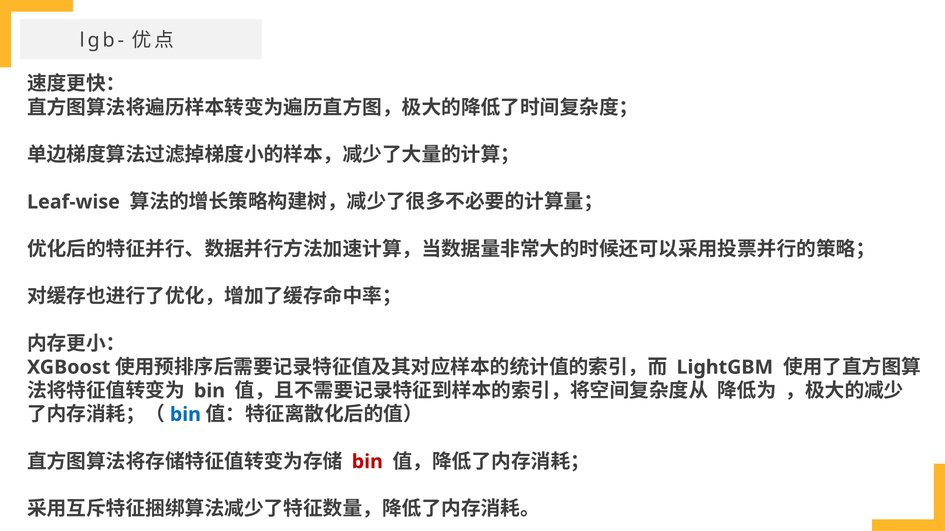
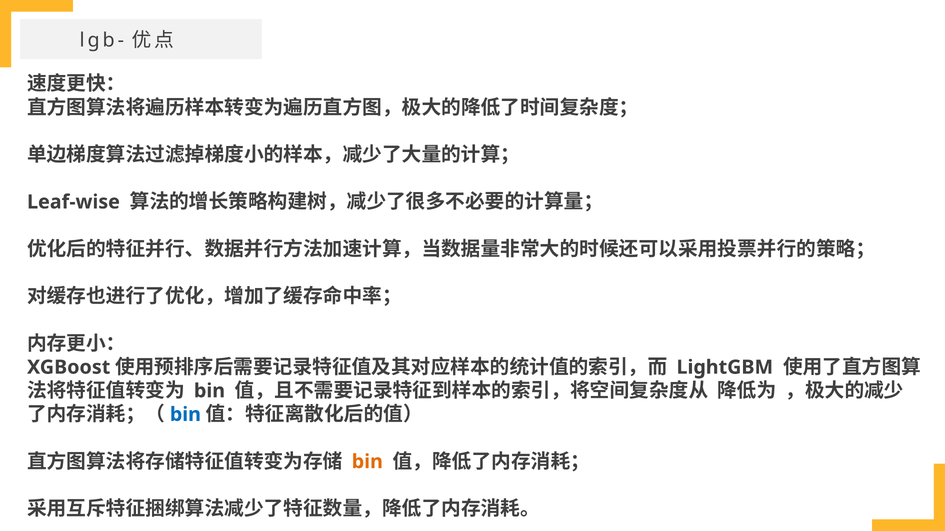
bin colour: red -> orange (367, 462)
